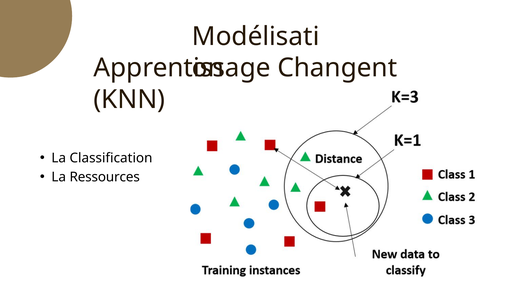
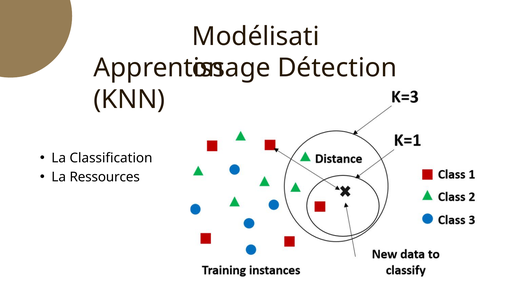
Changent: Changent -> Détection (337, 68)
